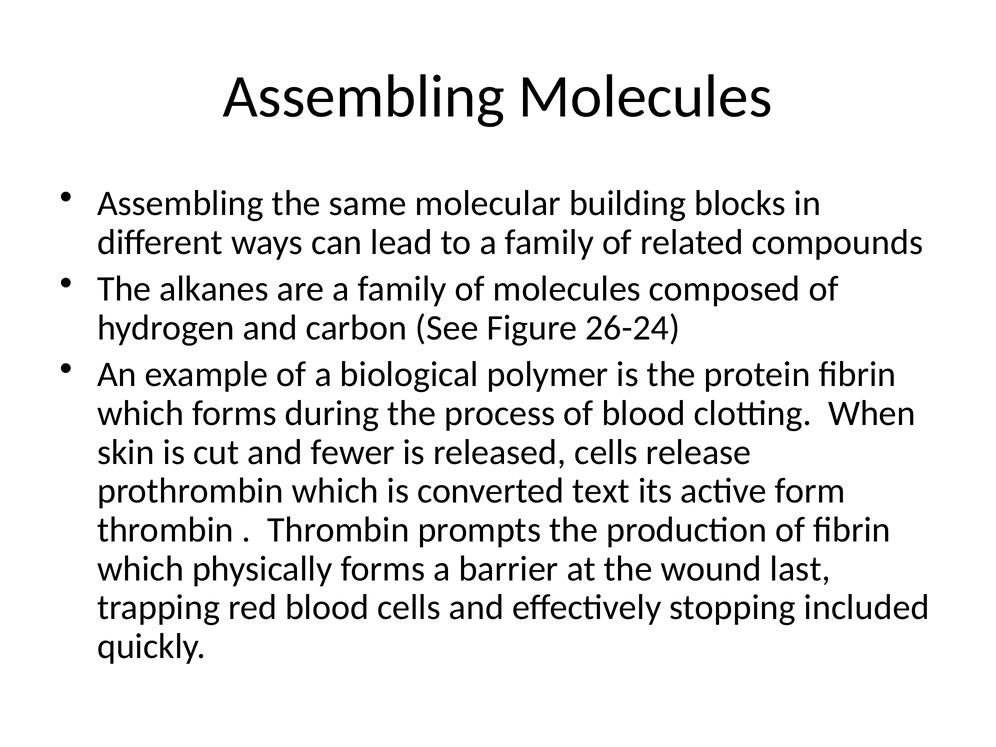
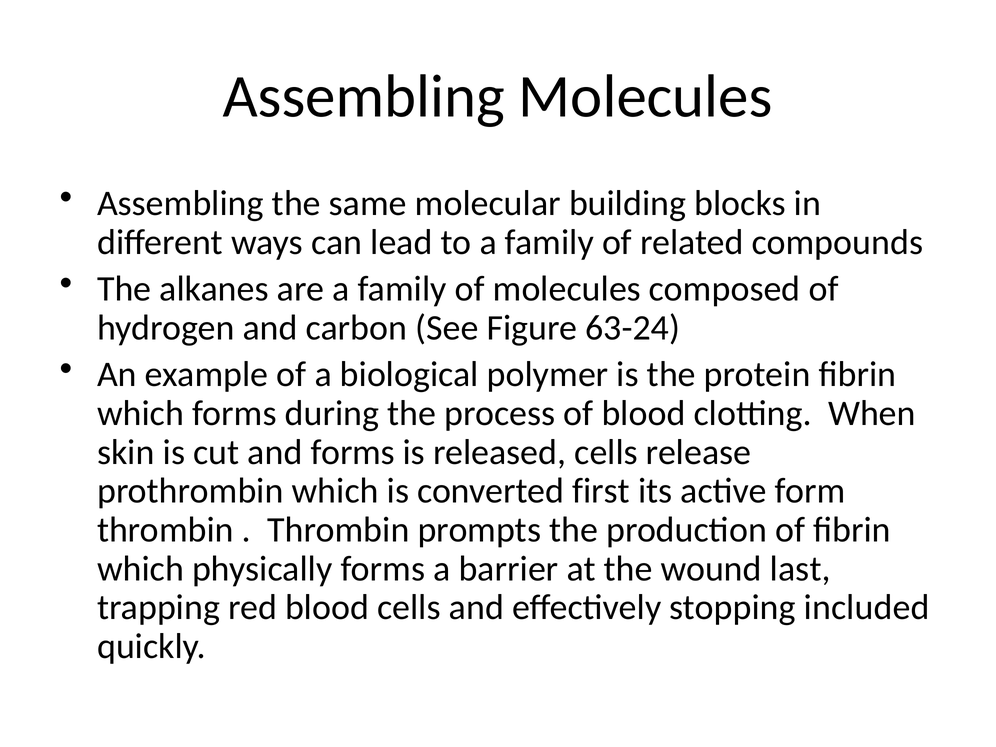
26-24: 26-24 -> 63-24 (633, 328)
and fewer: fewer -> forms (353, 452)
text: text -> first (601, 491)
